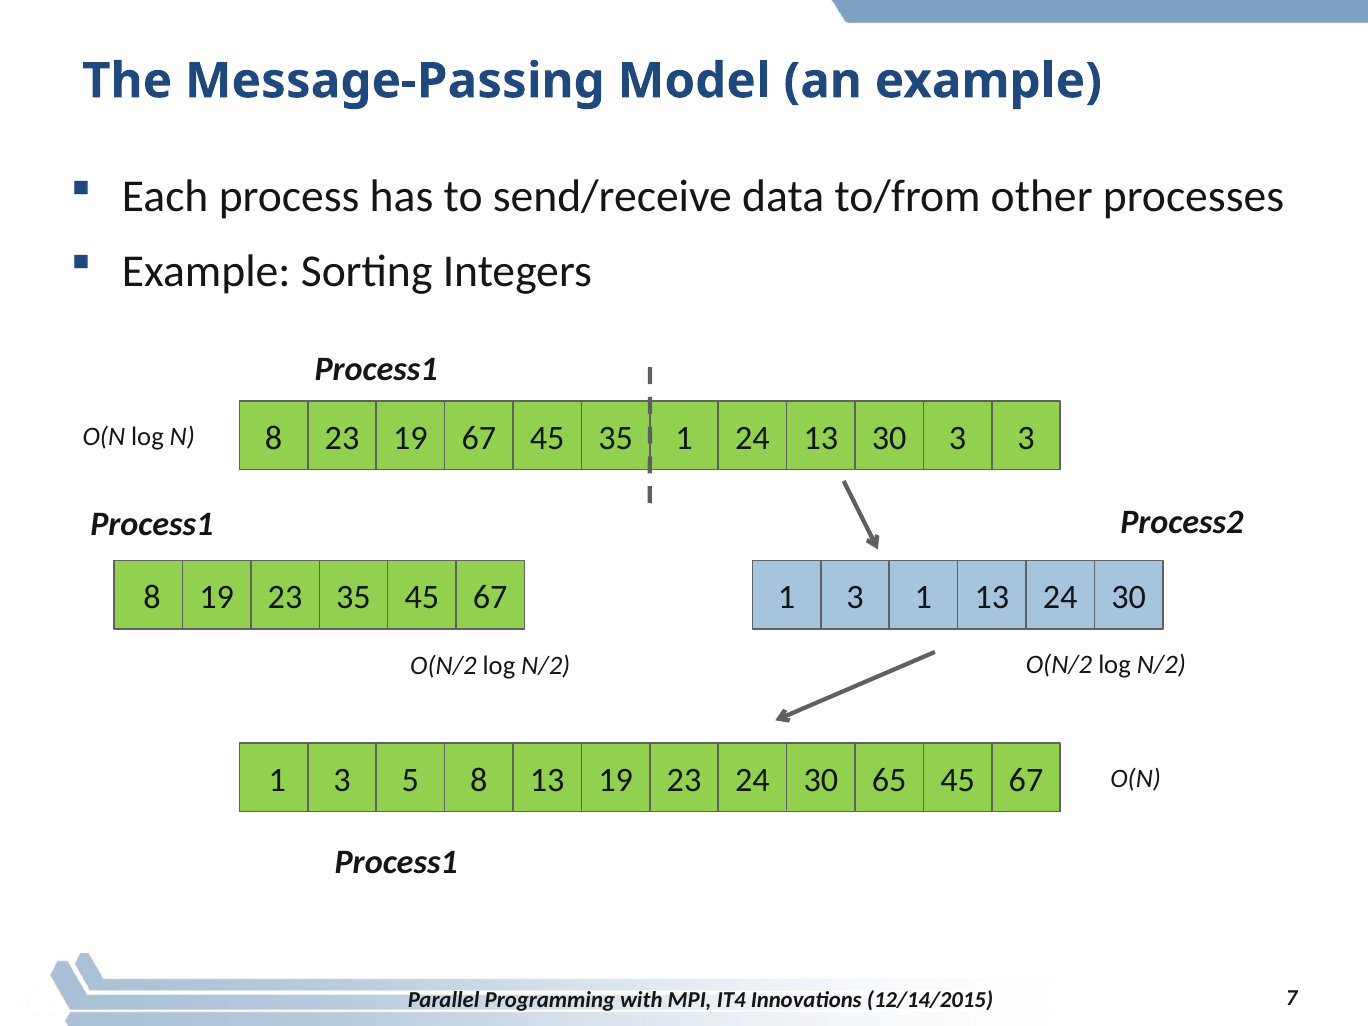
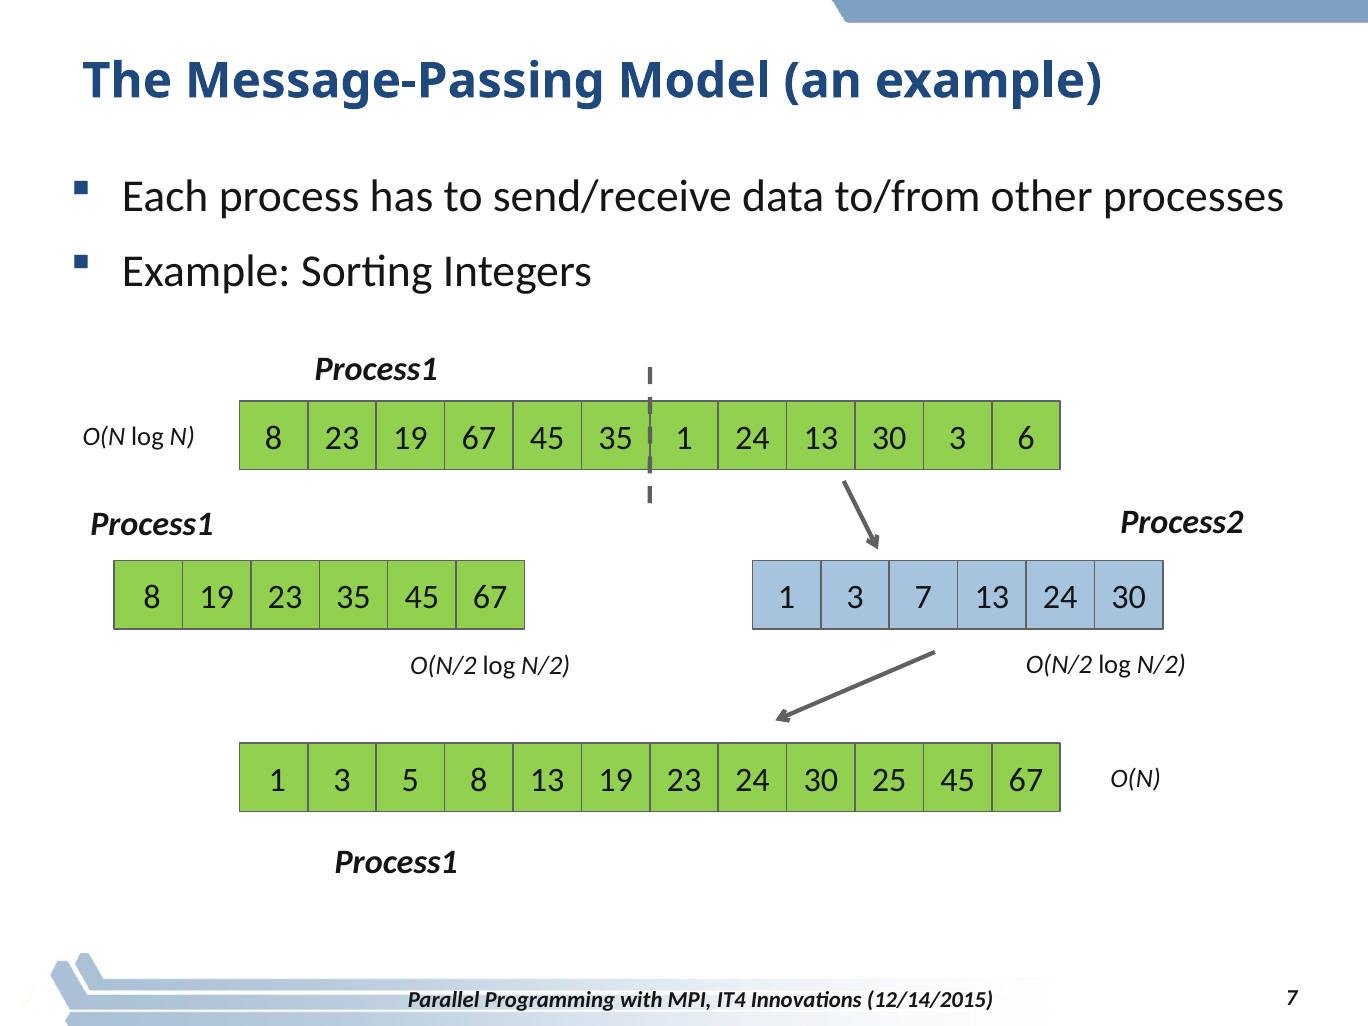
3 3: 3 -> 6 (1026, 438)
3 1: 1 -> 7 (923, 597)
65: 65 -> 25 (889, 780)
